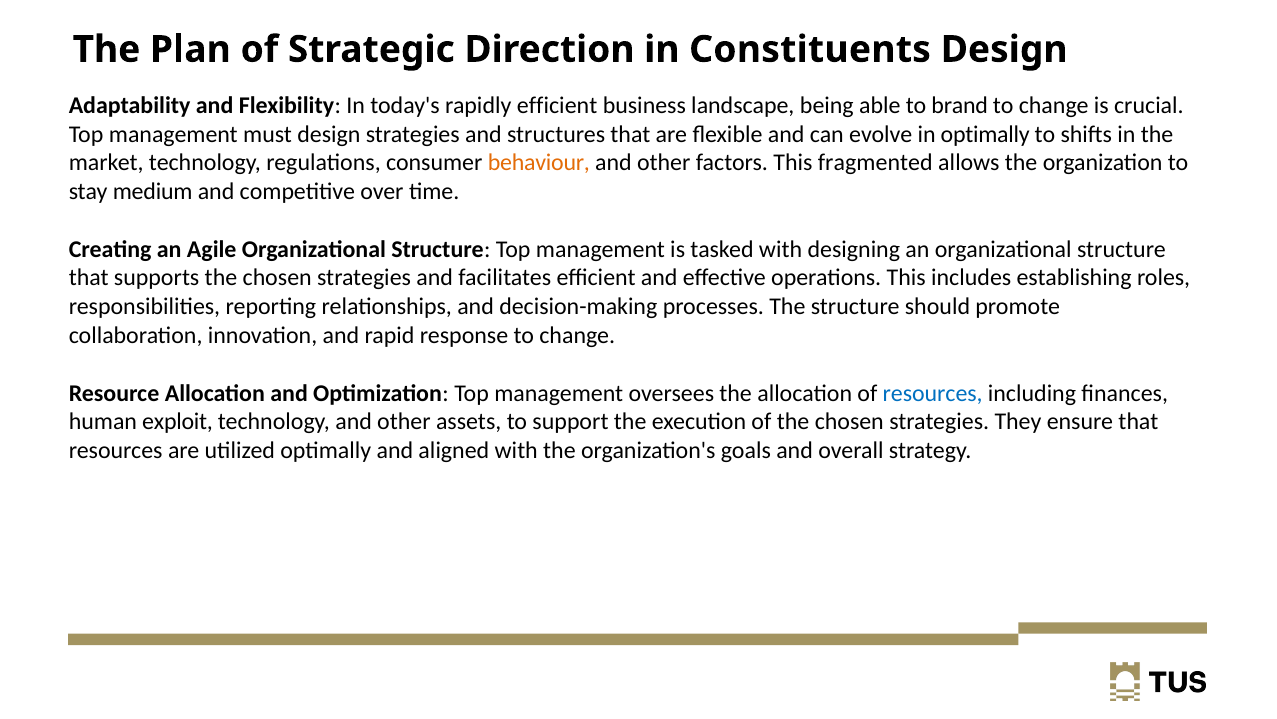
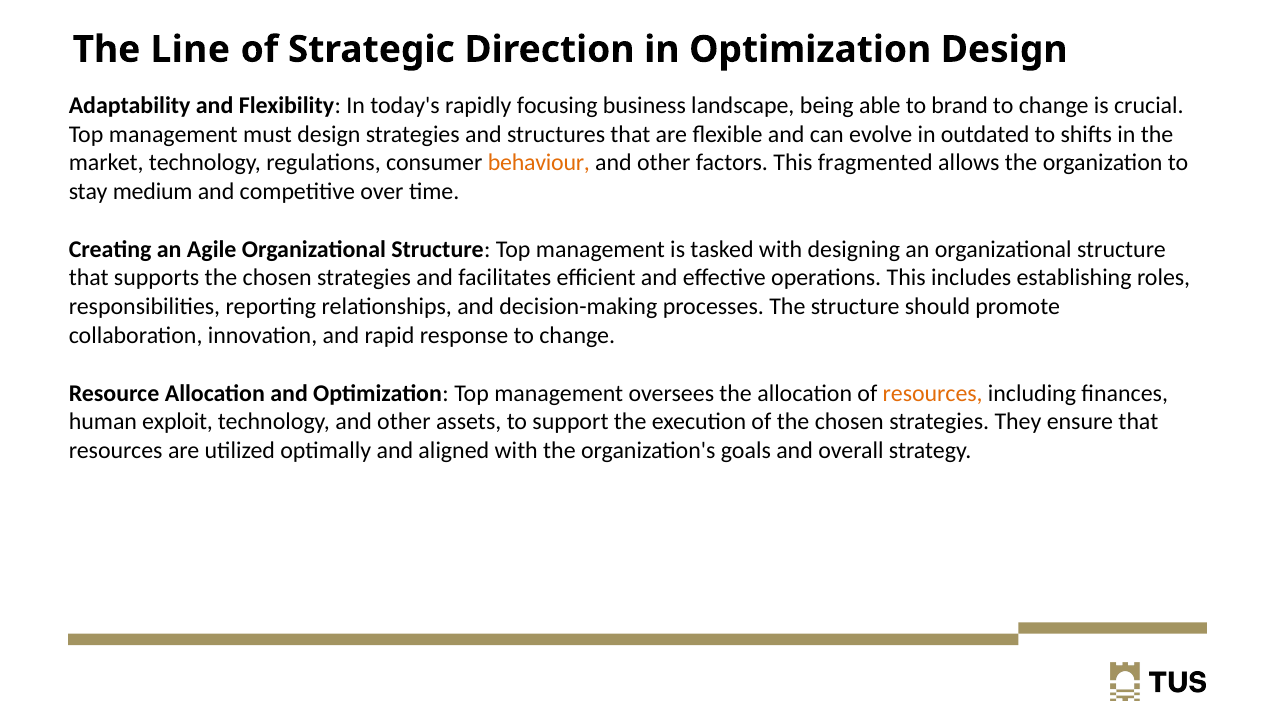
Plan: Plan -> Line (190, 49)
in Constituents: Constituents -> Optimization (810, 49)
rapidly efficient: efficient -> focusing (557, 105)
in optimally: optimally -> outdated (985, 134)
resources colour: blue -> orange (933, 393)
